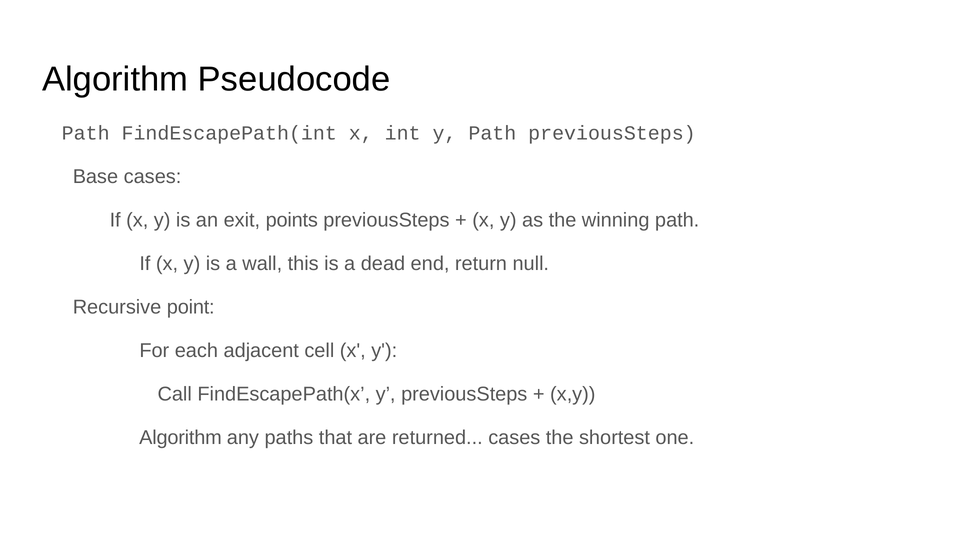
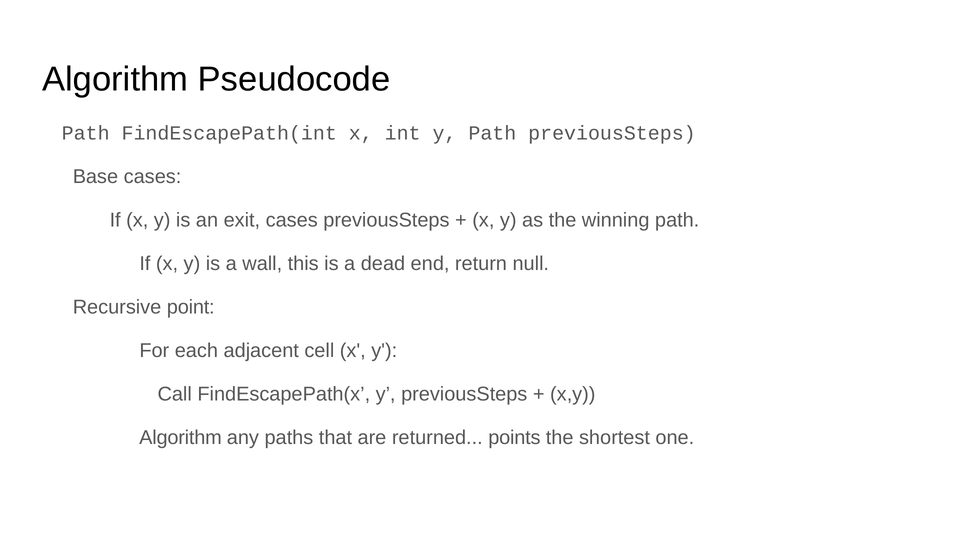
exit points: points -> cases (292, 220)
returned cases: cases -> points (514, 438)
